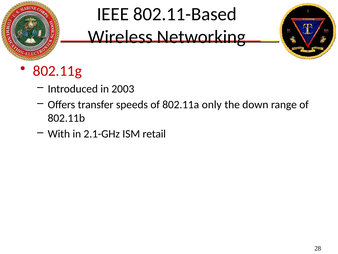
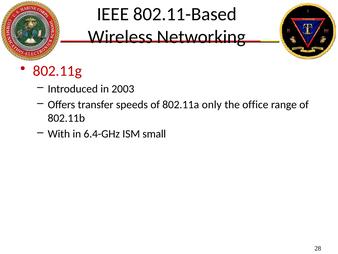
down: down -> office (255, 104)
2.1-GHz: 2.1-GHz -> 6.4-GHz (102, 134)
retail: retail -> small (154, 134)
